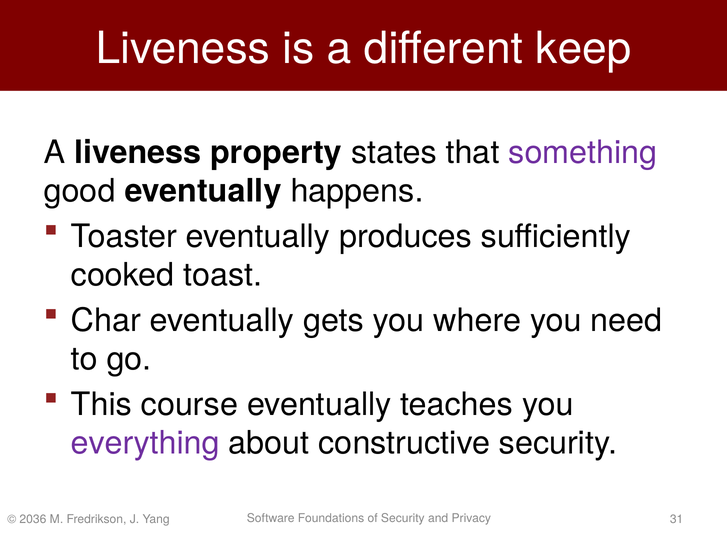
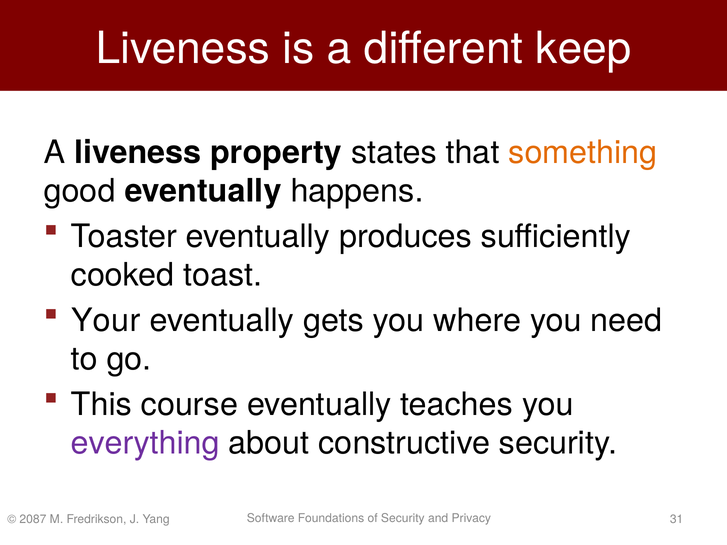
something colour: purple -> orange (583, 153)
Char: Char -> Your (106, 321)
2036: 2036 -> 2087 (33, 519)
